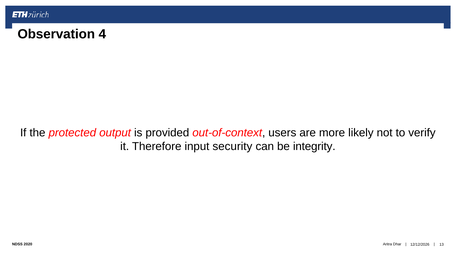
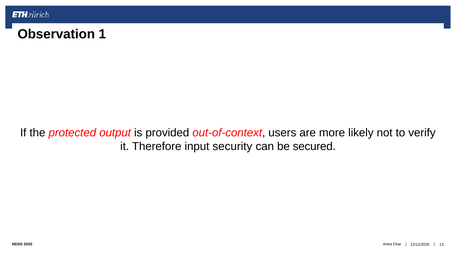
4: 4 -> 1 (102, 34)
integrity: integrity -> secured (314, 147)
